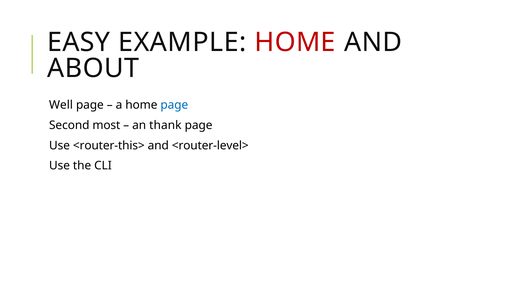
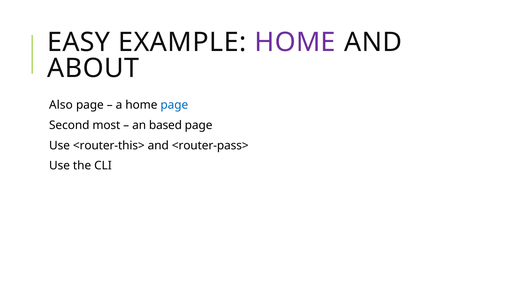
HOME colour: red -> purple (295, 42)
Well: Well -> Also (61, 105)
thank: thank -> based (165, 125)
<router-level>: <router-level> -> <router-pass> (210, 145)
